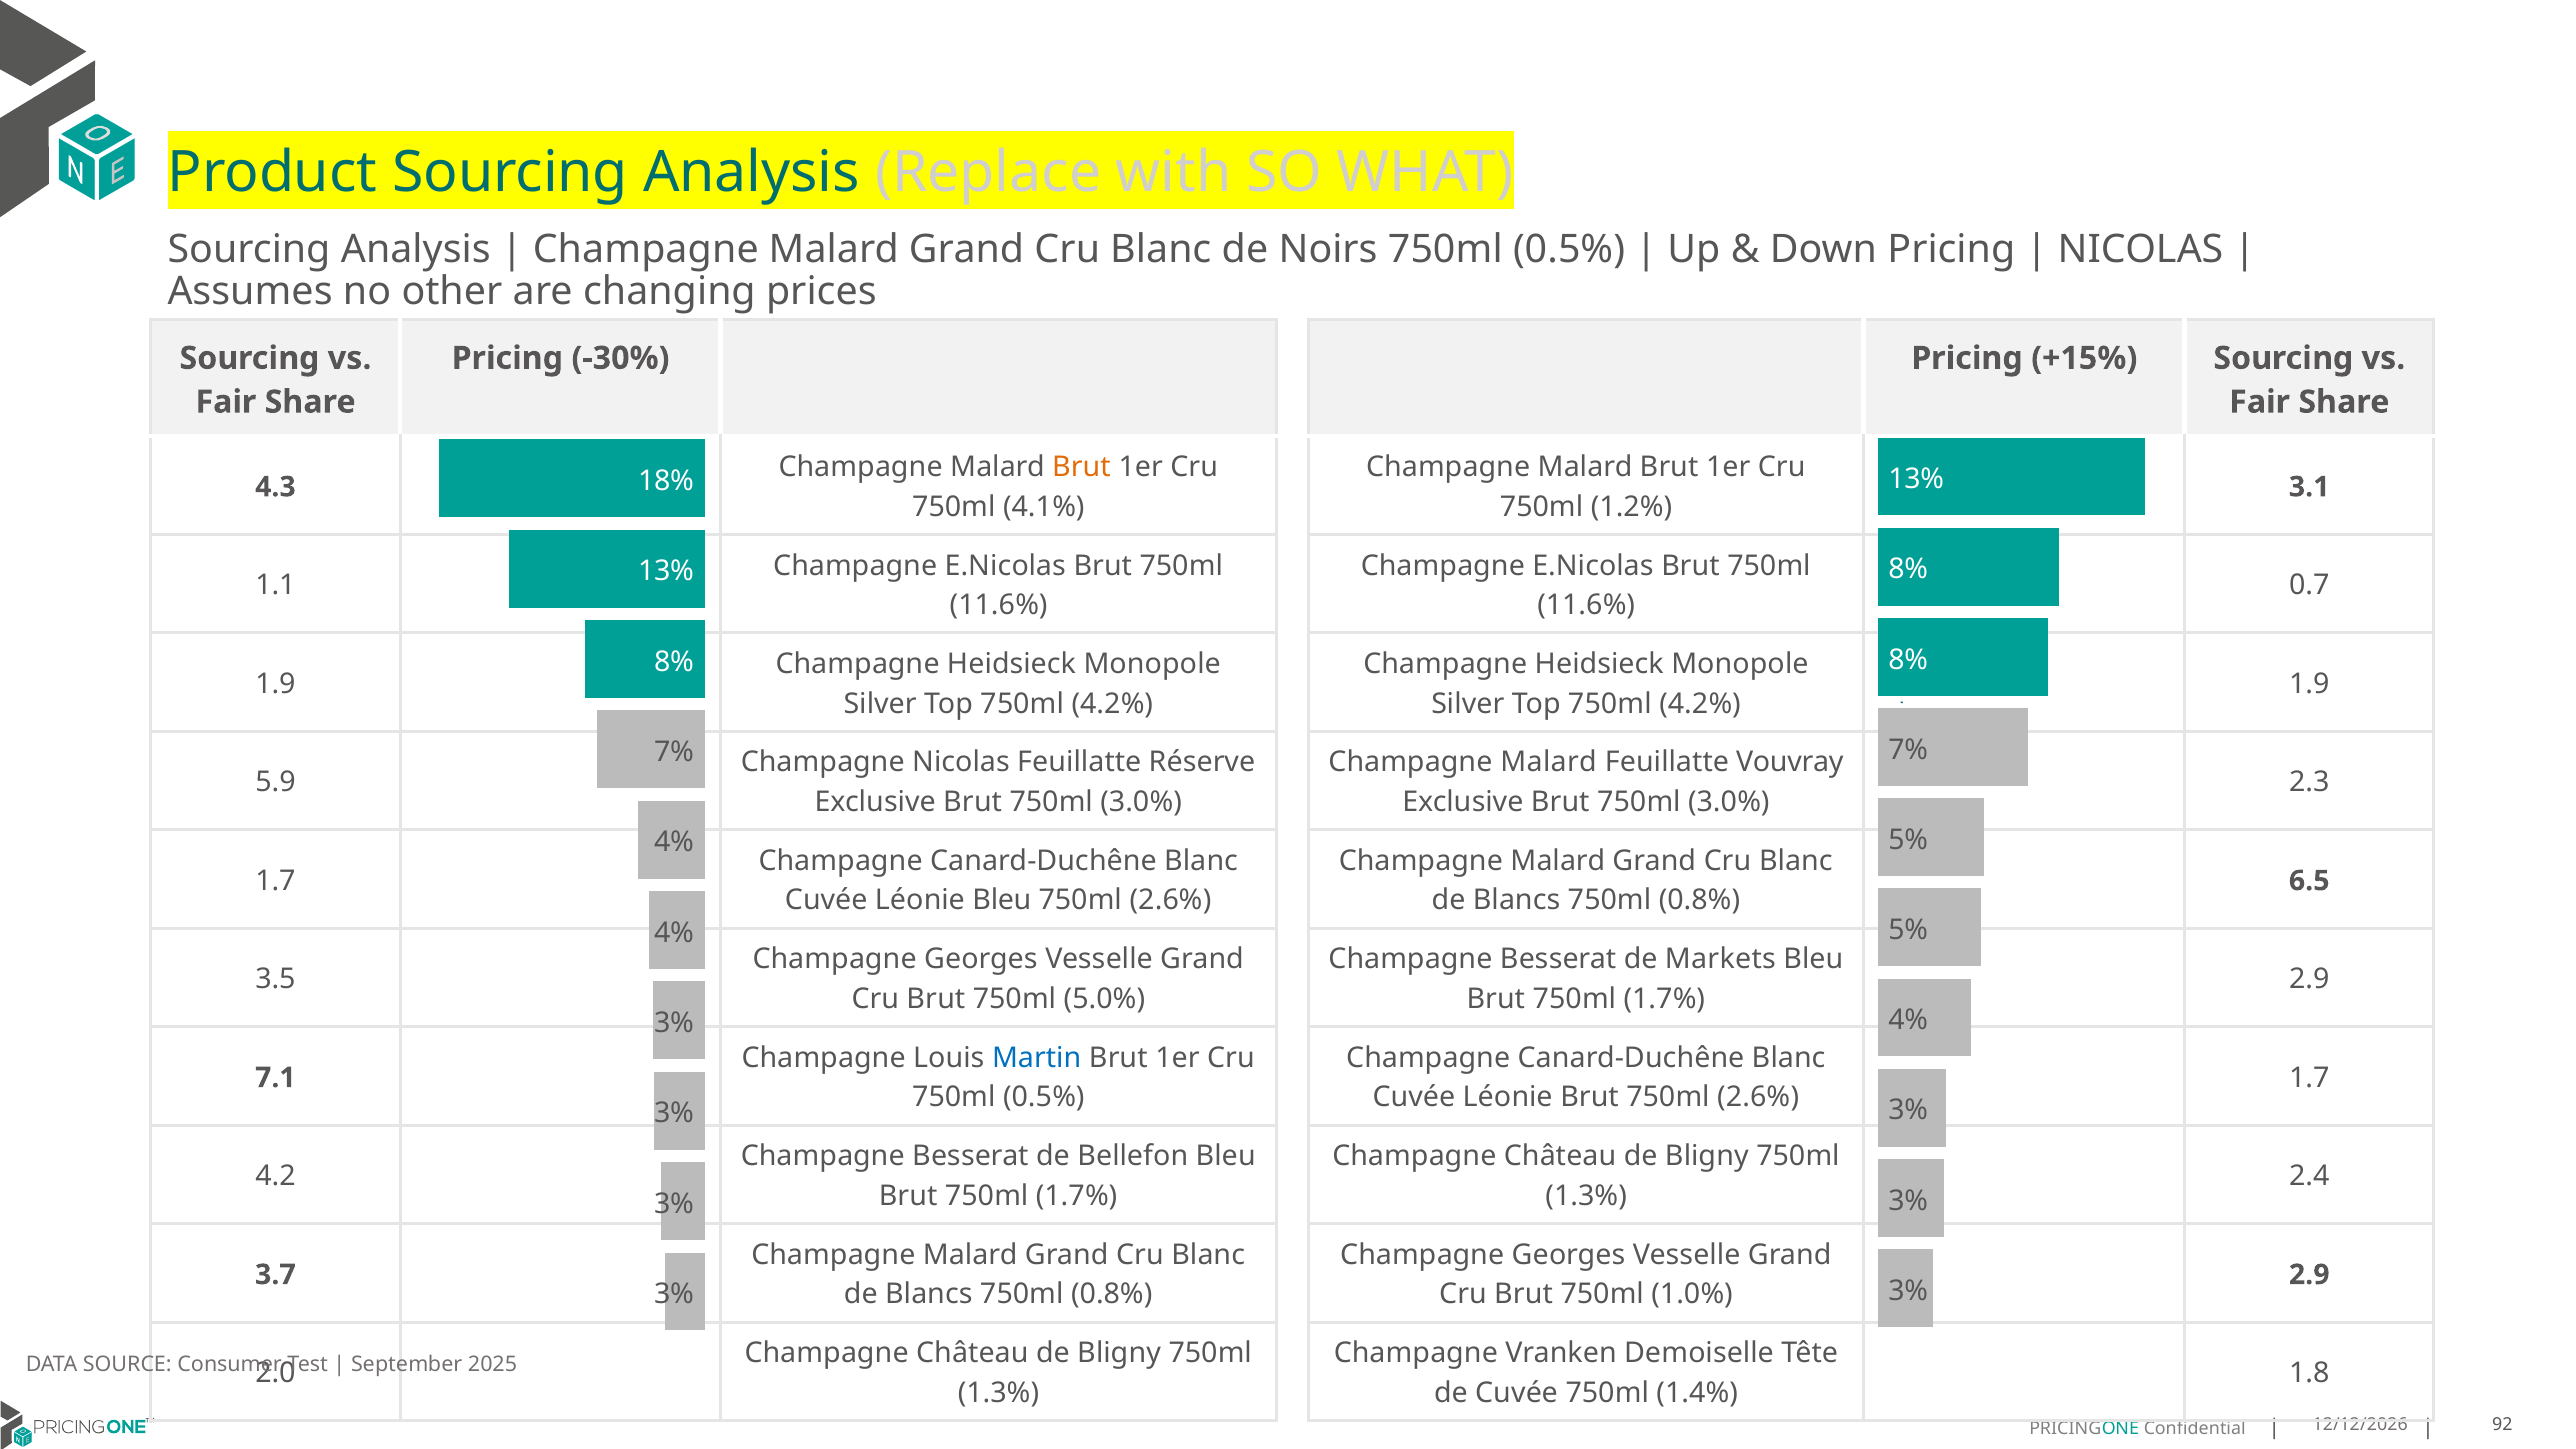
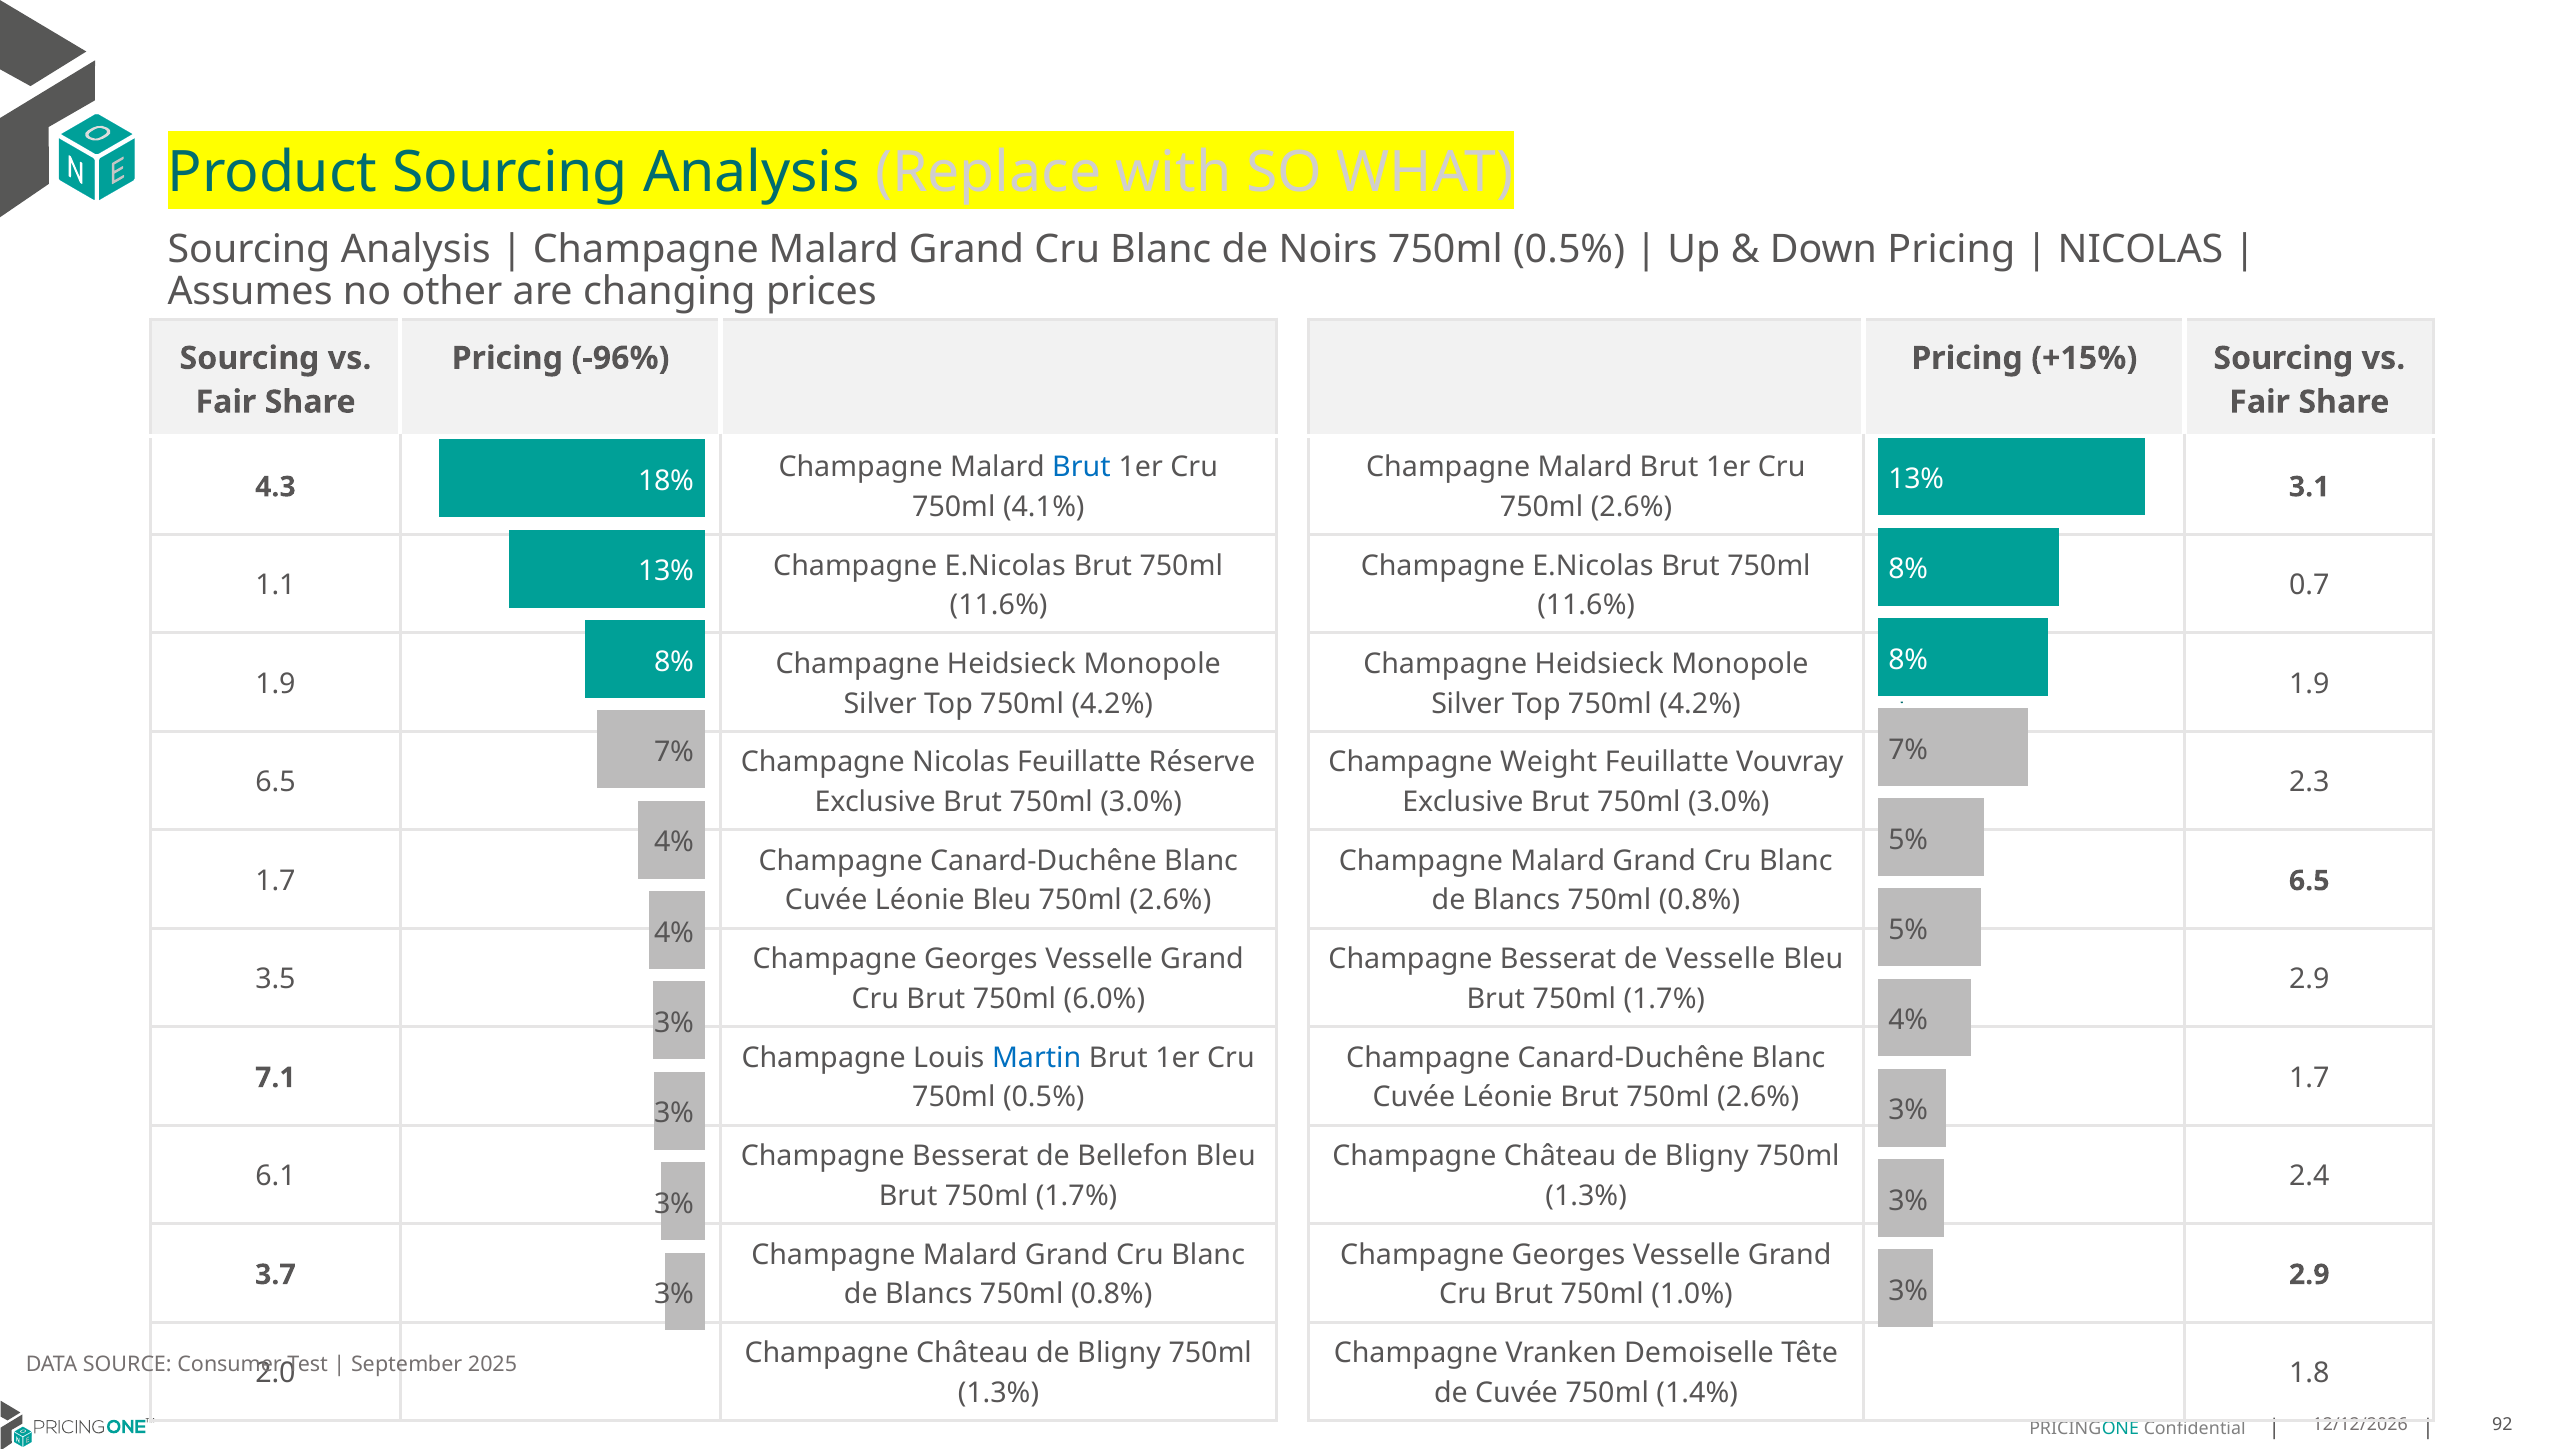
-30%: -30% -> -96% (621, 358)
Brut colour: orange -> blue (1081, 467)
1.2%: 1.2% -> 2.6% (1631, 507)
Malard: Malard -> Weight (1549, 763)
5.9: 5.9 -> 6.5 (275, 782)
de Markets: Markets -> Vesselle (1720, 960)
5.0%: 5.0% -> 6.0% (1104, 999)
4.2: 4.2 -> 6.1 (275, 1176)
